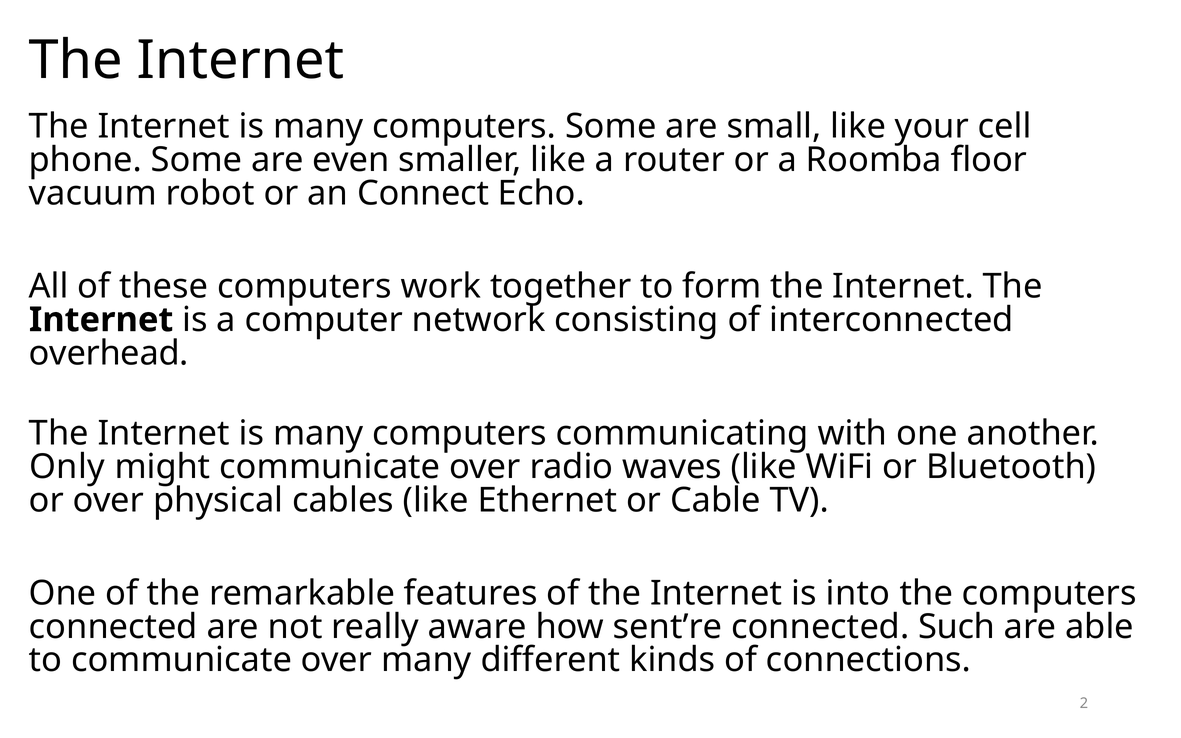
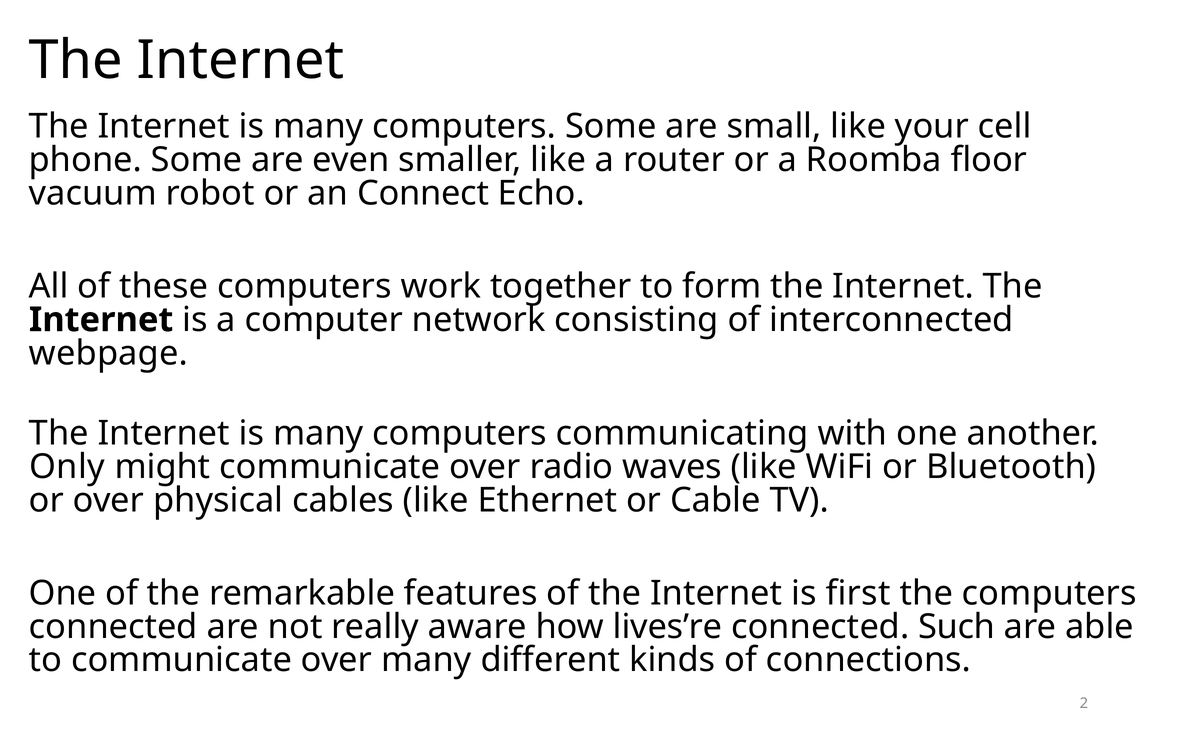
overhead: overhead -> webpage (109, 353)
into: into -> first (858, 593)
sent’re: sent’re -> lives’re (668, 627)
